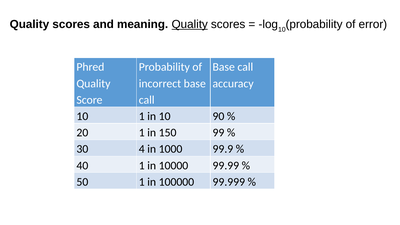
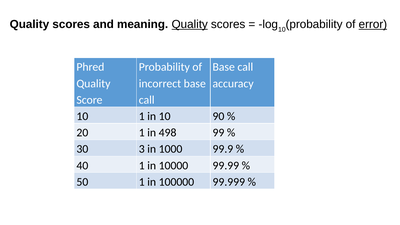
error underline: none -> present (373, 24)
150: 150 -> 498 (168, 133)
4: 4 -> 3 (142, 149)
